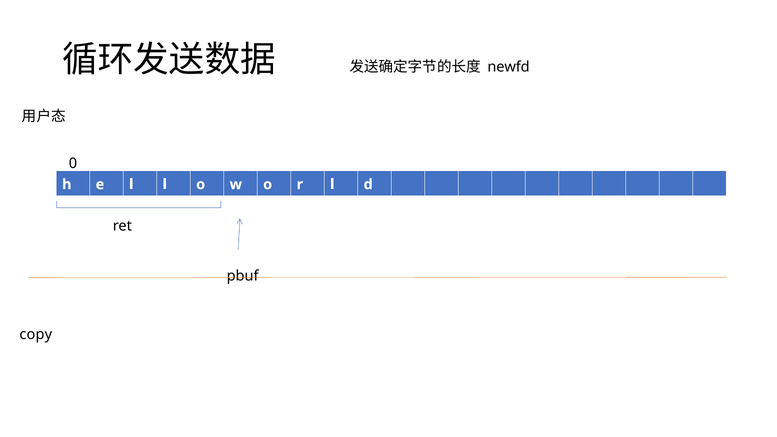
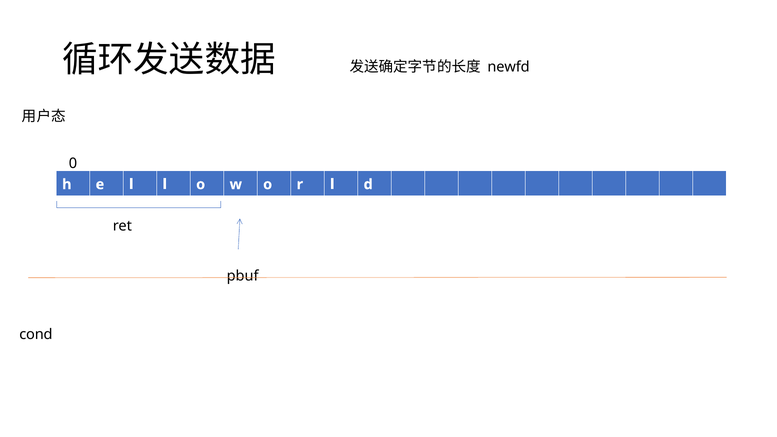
copy: copy -> cond (36, 334)
